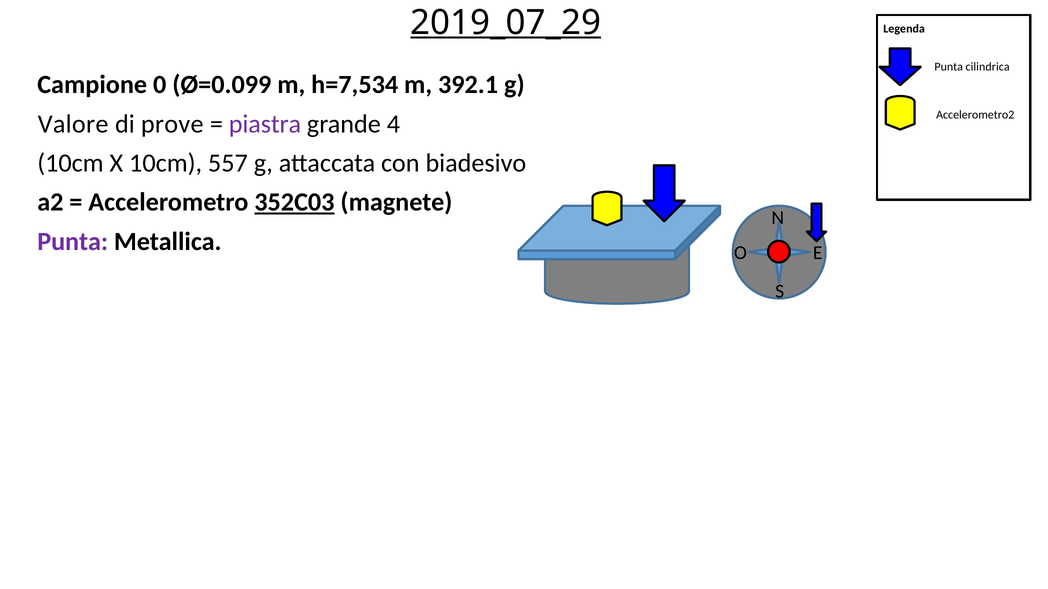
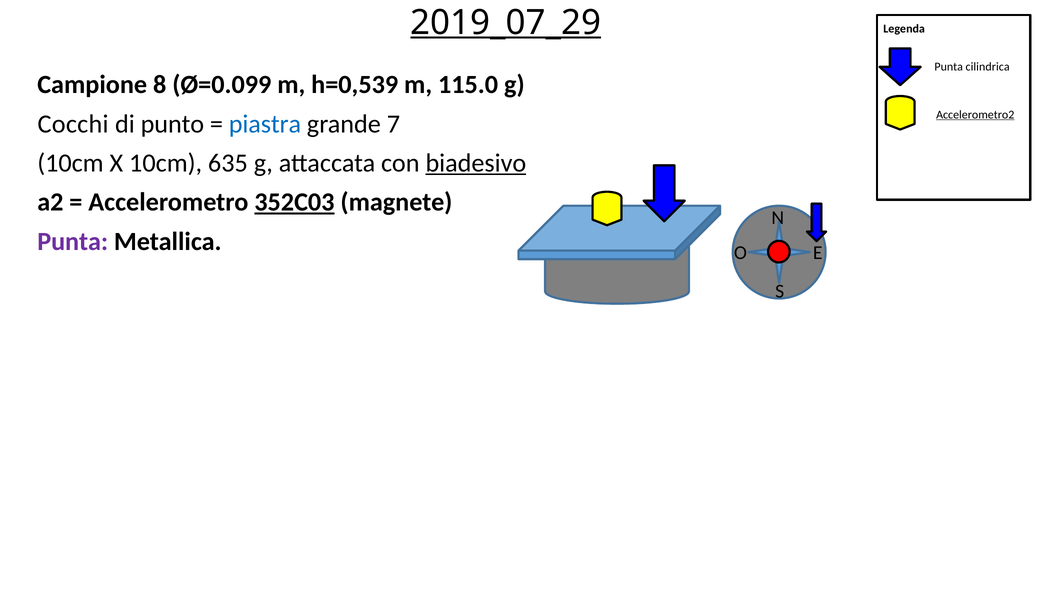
0: 0 -> 8 (160, 85)
h=7,534: h=7,534 -> h=0,539 (355, 85)
392.1: 392.1 -> 115.0 (468, 85)
Accelerometro2 underline: none -> present (975, 115)
Valore: Valore -> Cocchi (73, 124)
prove: prove -> punto (172, 124)
piastra colour: purple -> blue (265, 124)
4: 4 -> 7 (393, 124)
557: 557 -> 635 (228, 163)
biadesivo underline: none -> present (476, 163)
